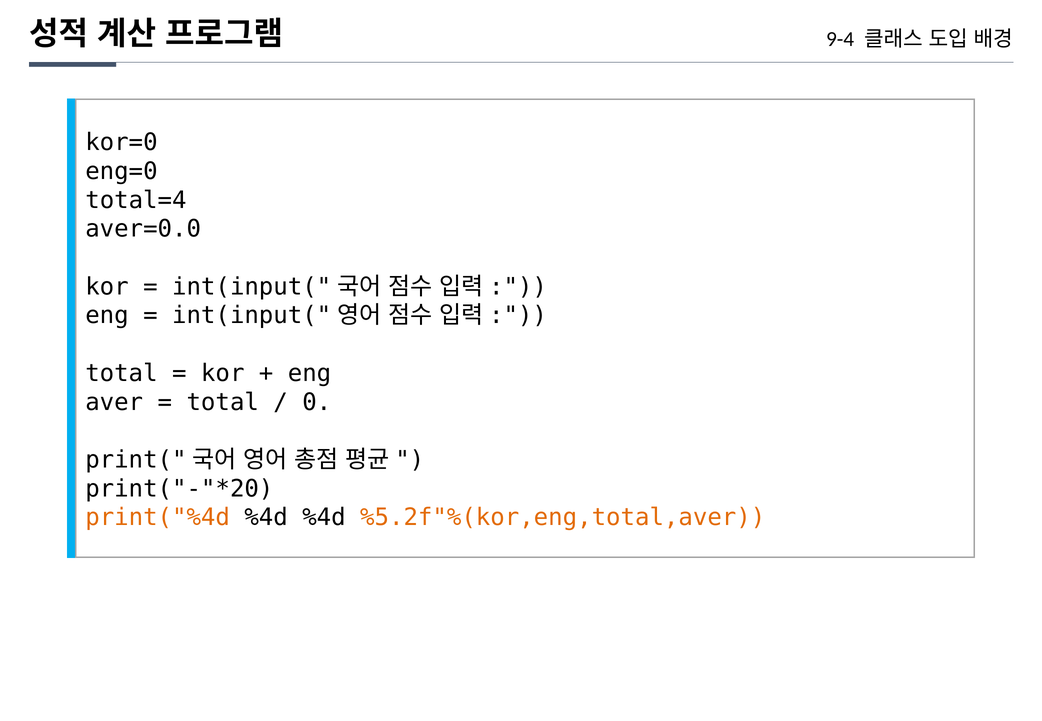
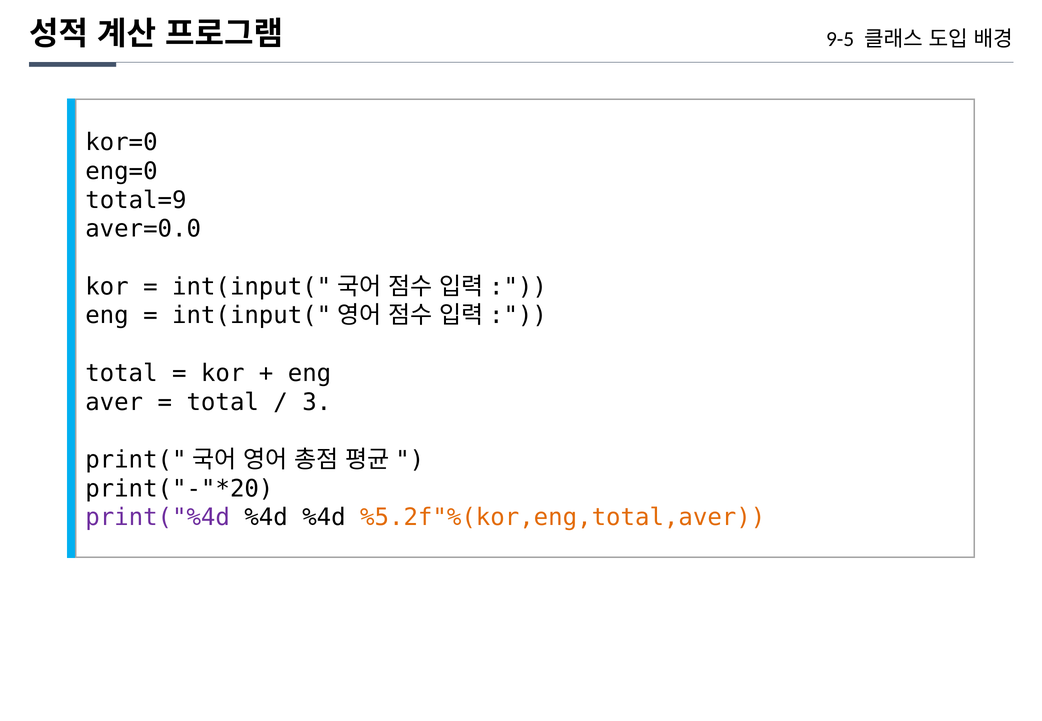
9-4: 9-4 -> 9-5 (840, 39)
total=4: total=4 -> total=9 (136, 200)
0: 0 -> 3 (317, 402)
print("%4d colour: orange -> purple (158, 518)
